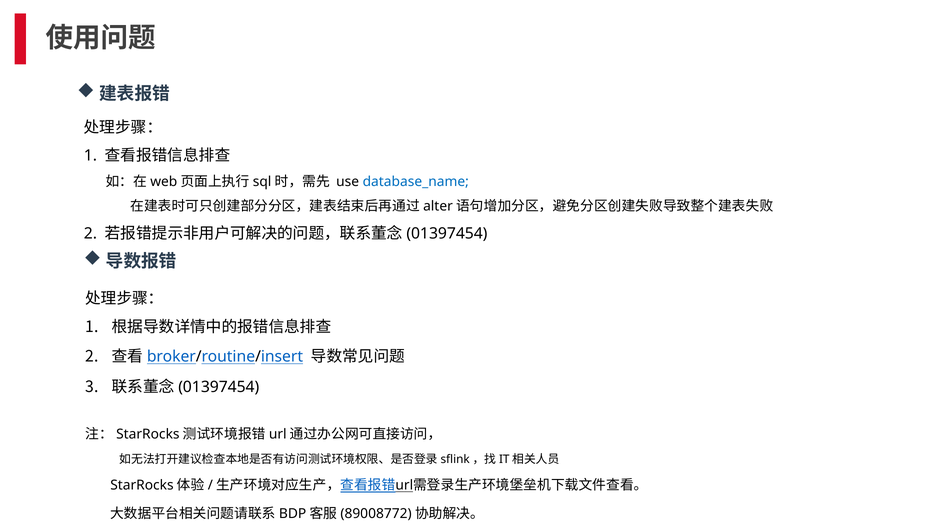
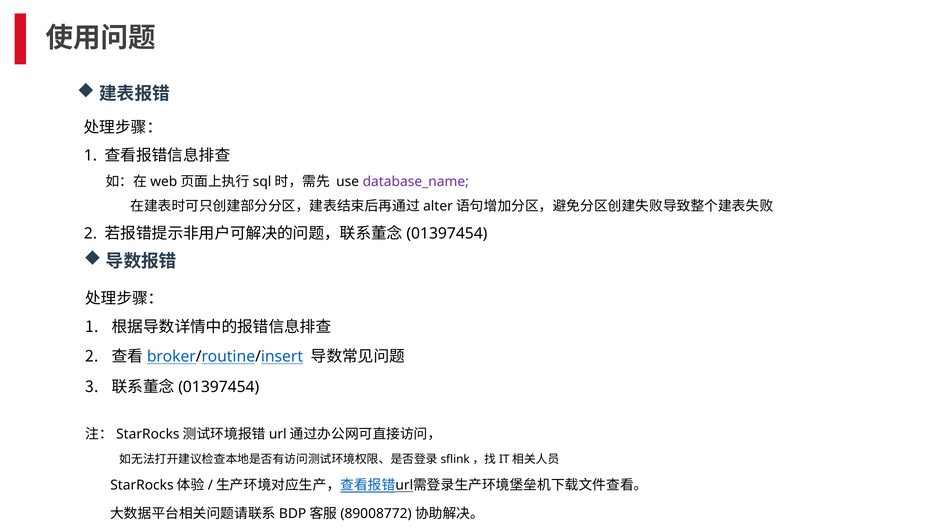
database_name colour: blue -> purple (416, 182)
